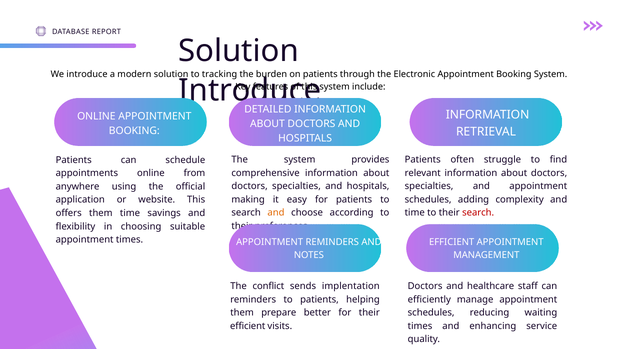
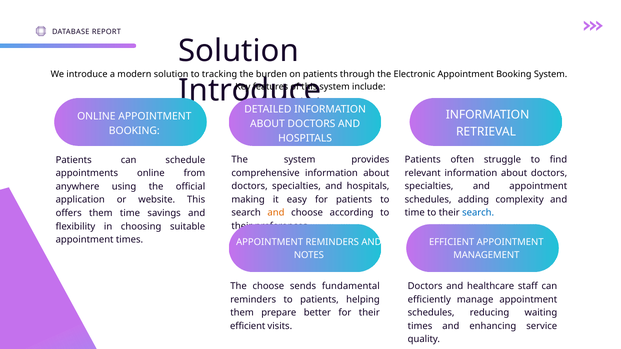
search colour: red -> blue (478, 213)
The conflict: conflict -> choose (268, 286)
implentation: implentation -> fundamental (351, 286)
